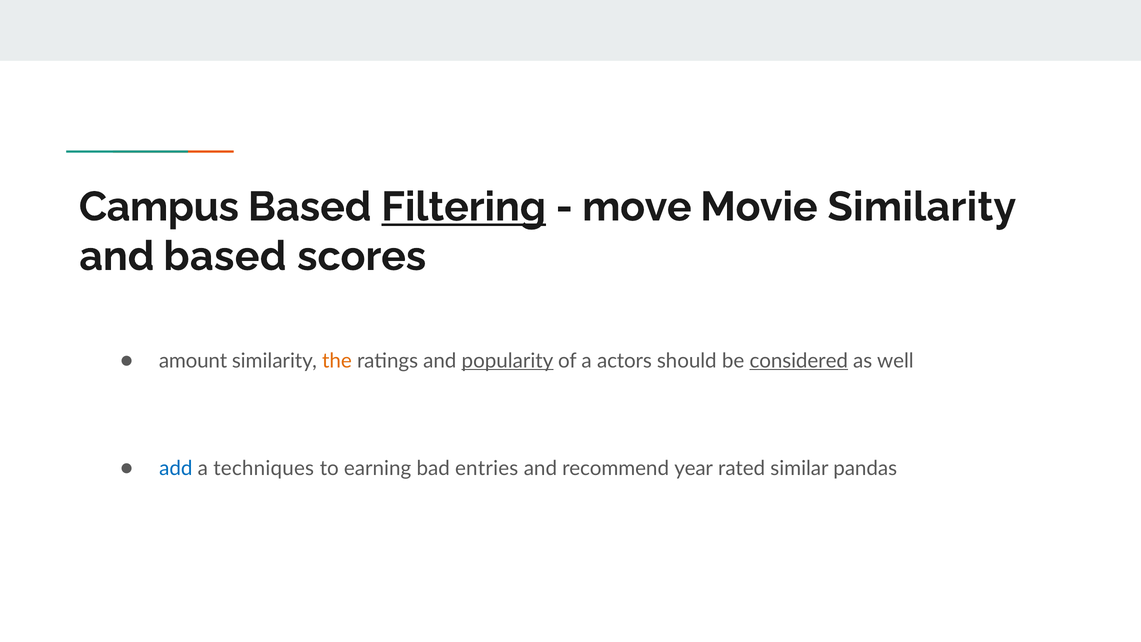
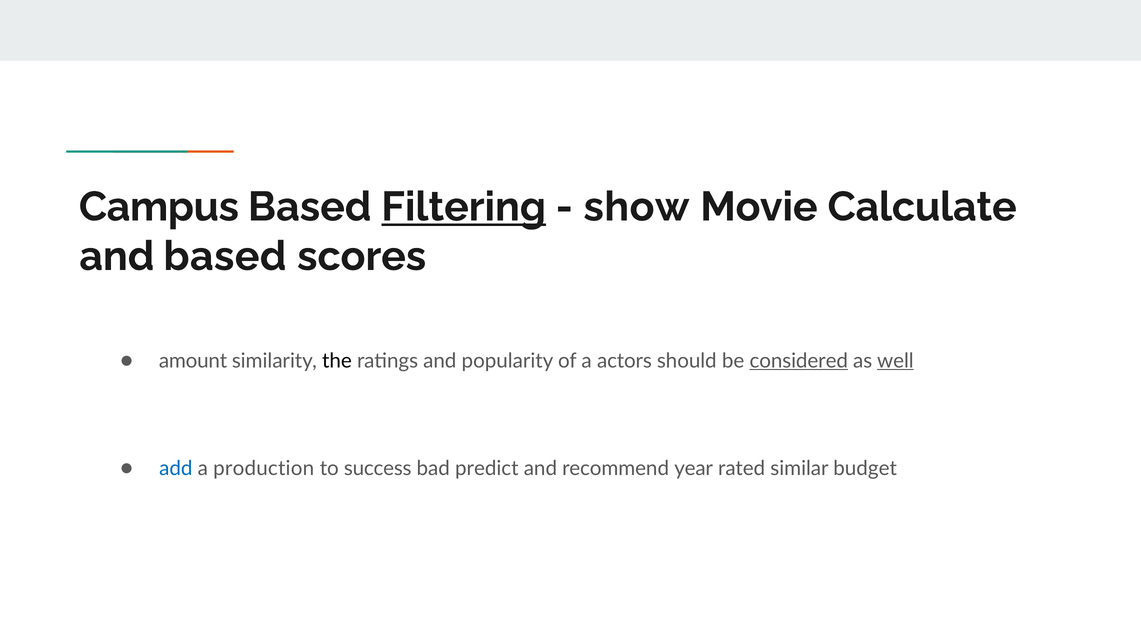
move: move -> show (636, 207)
Movie Similarity: Similarity -> Calculate (922, 207)
the colour: orange -> black (337, 361)
popularity underline: present -> none (507, 361)
well underline: none -> present (895, 361)
techniques: techniques -> production (264, 468)
earning: earning -> success (378, 468)
entries: entries -> predict (487, 468)
pandas: pandas -> budget (865, 468)
